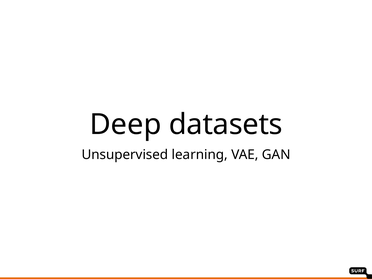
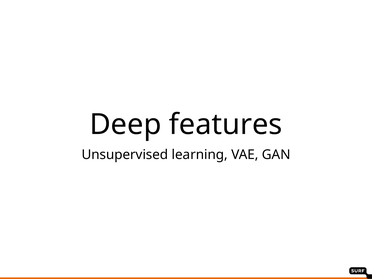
datasets: datasets -> features (226, 124)
